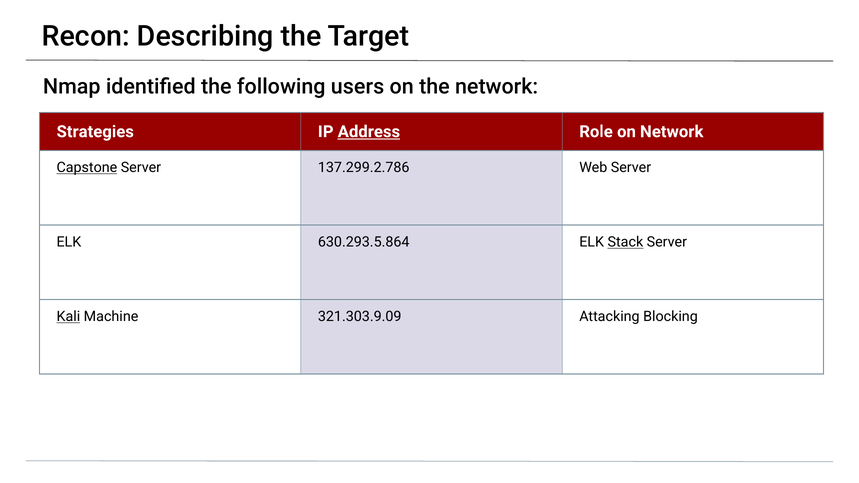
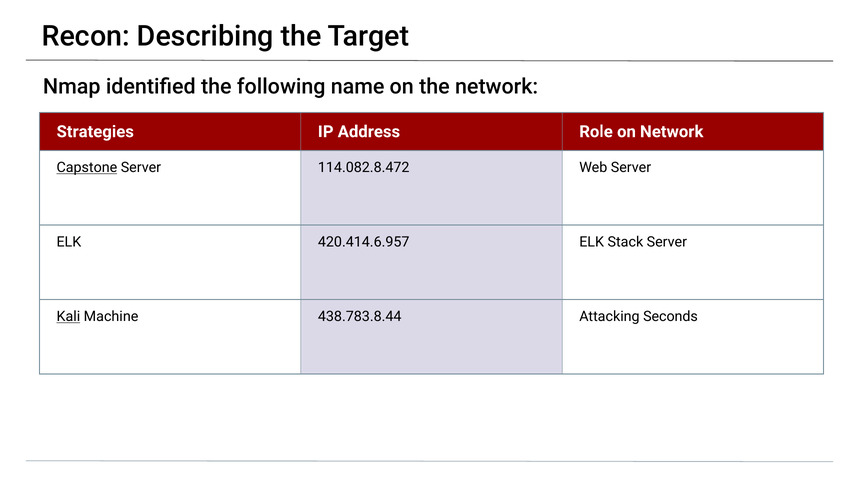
users: users -> name (358, 86)
Address underline: present -> none (369, 132)
137.299.2.786: 137.299.2.786 -> 114.082.8.472 (364, 168)
630.293.5.864: 630.293.5.864 -> 420.414.6.957 (364, 242)
Stack underline: present -> none (625, 242)
321.303.9.09: 321.303.9.09 -> 438.783.8.44 (360, 317)
Blocking: Blocking -> Seconds (670, 317)
